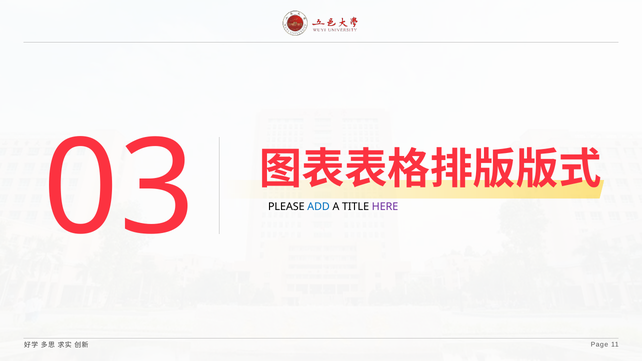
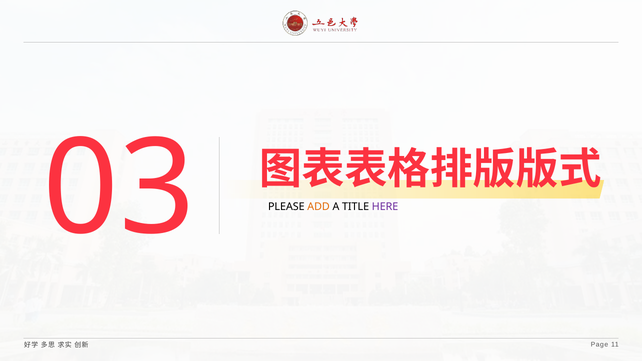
ADD colour: blue -> orange (319, 207)
